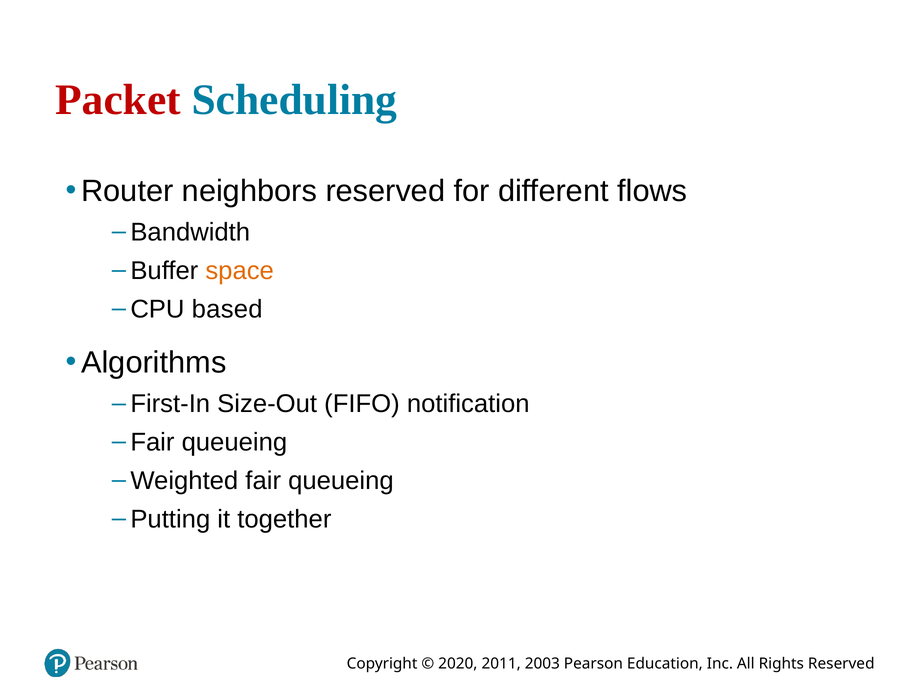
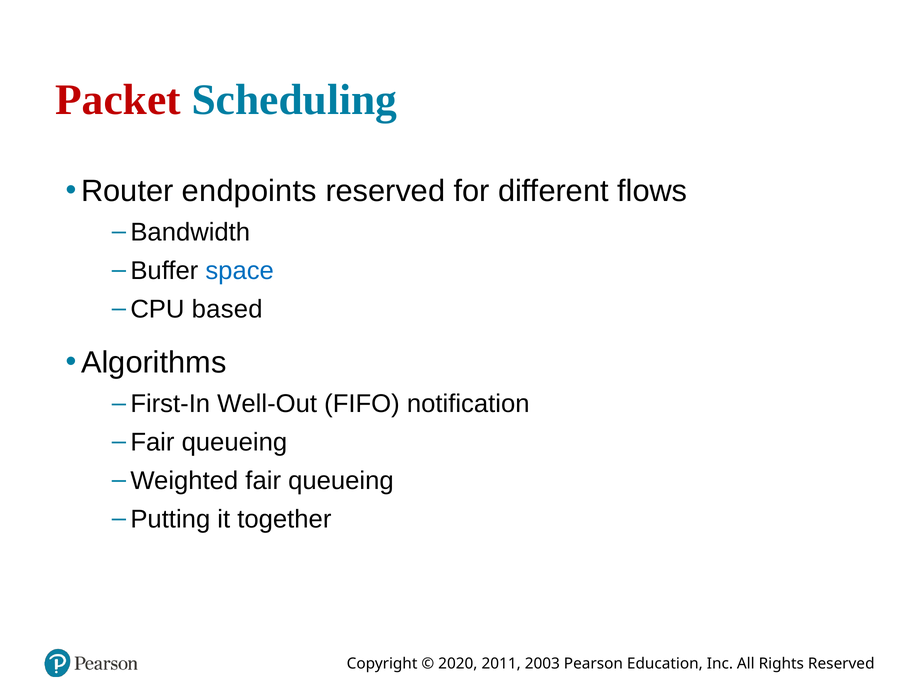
neighbors: neighbors -> endpoints (249, 191)
space colour: orange -> blue (240, 271)
Size-Out: Size-Out -> Well-Out (267, 404)
